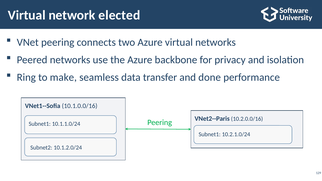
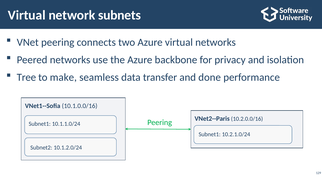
elected: elected -> subnets (120, 15)
Ring: Ring -> Tree (26, 77)
